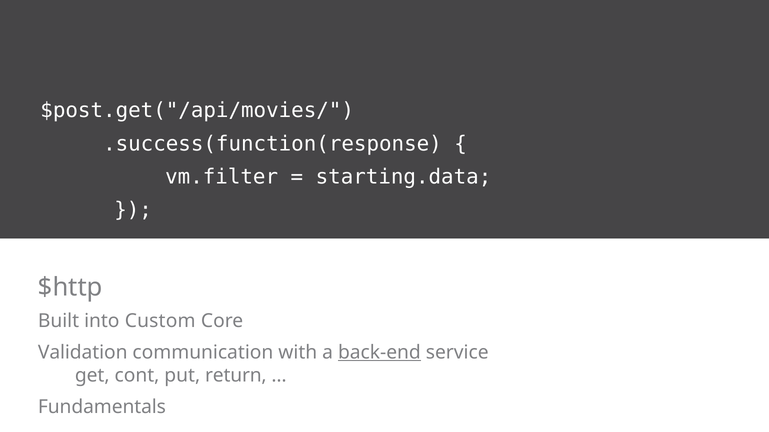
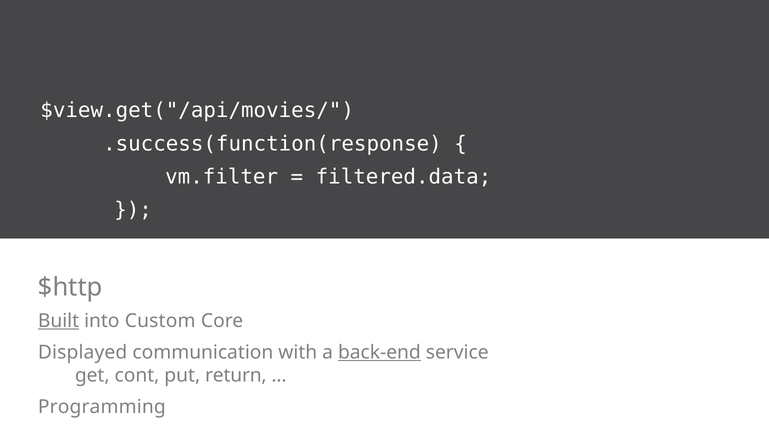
$post.get("/api/movies/: $post.get("/api/movies/ -> $view.get("/api/movies/ (197, 111)
starting.data: starting.data -> filtered.data (403, 177)
Built underline: none -> present (59, 321)
Validation: Validation -> Displayed (83, 353)
Fundamentals: Fundamentals -> Programming (102, 407)
